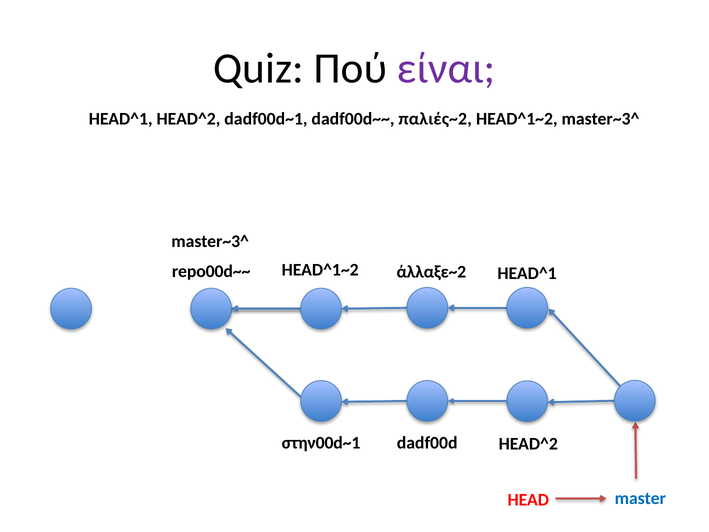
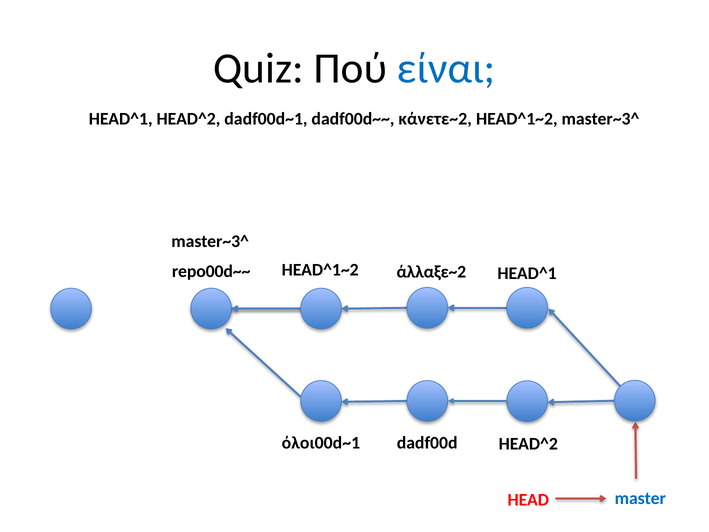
είναι colour: purple -> blue (446, 69)
παλιές~2: παλιές~2 -> κάνετε~2 (435, 119)
στην00d~1: στην00d~1 -> όλοι00d~1 (321, 443)
